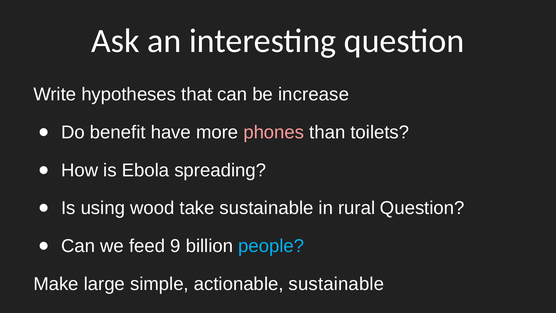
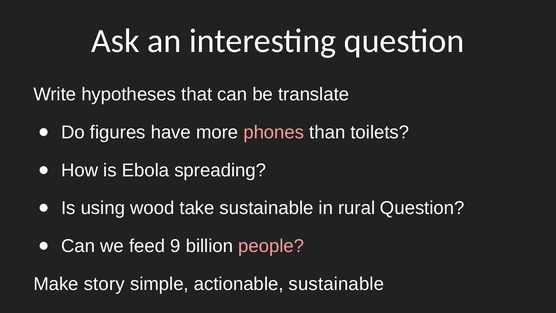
increase: increase -> translate (314, 94)
benefit: benefit -> figures (118, 132)
people colour: light blue -> pink (271, 246)
large: large -> story (104, 284)
